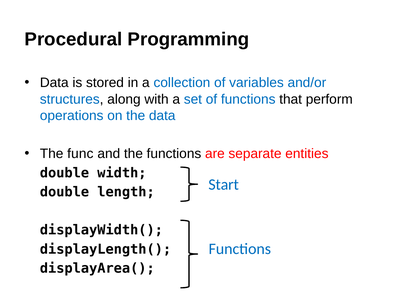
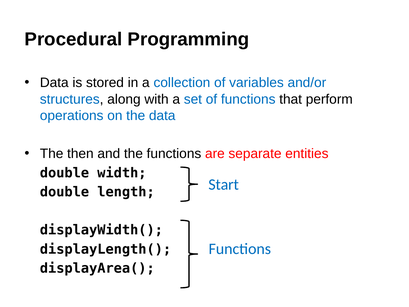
func: func -> then (80, 154)
